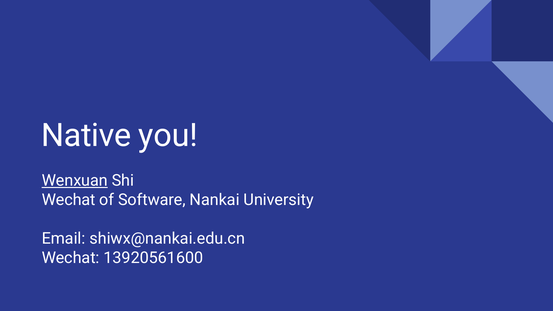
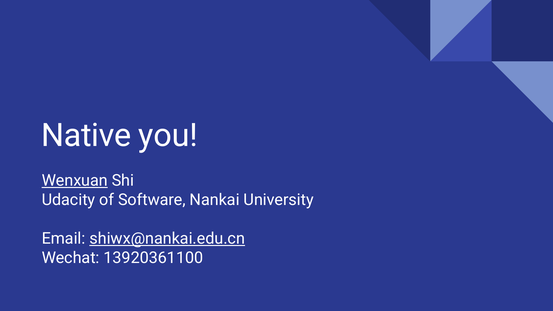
Wechat: Wechat -> Udacity (68, 200)
shiwx@nankai.edu.cn underline: none -> present (167, 239)
13920561600: 13920561600 -> 13920361100 (153, 258)
